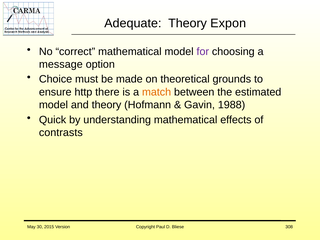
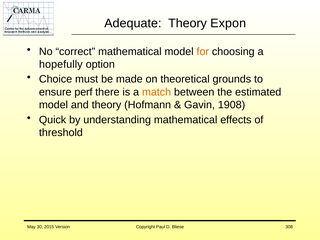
for colour: purple -> orange (203, 51)
message: message -> hopefully (61, 64)
http: http -> perf (83, 92)
1988: 1988 -> 1908 (232, 105)
contrasts: contrasts -> threshold (61, 133)
